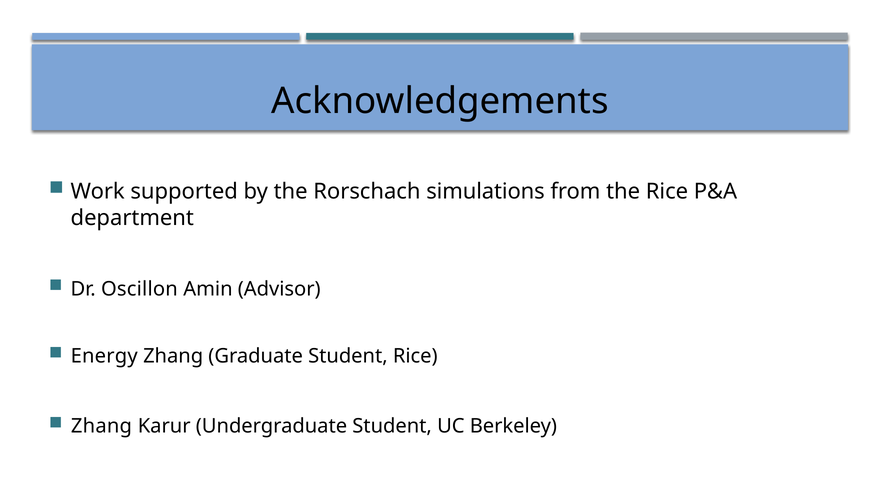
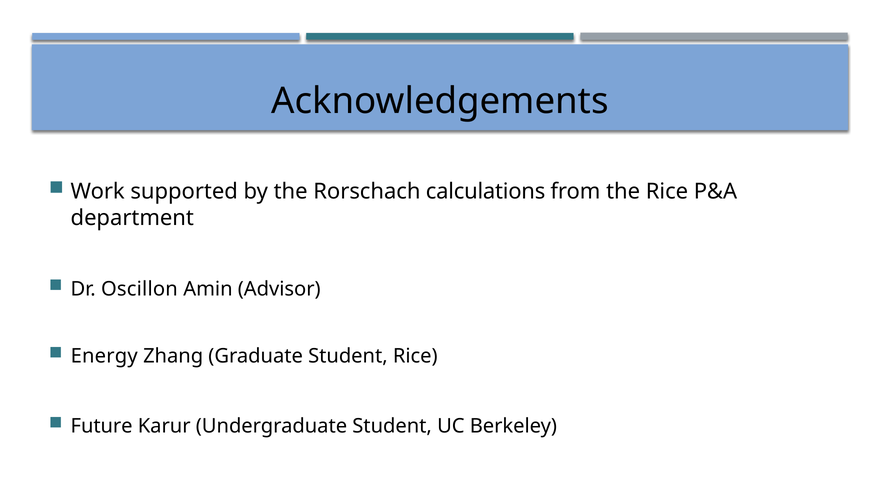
simulations: simulations -> calculations (486, 192)
Zhang: Zhang -> Future (102, 426)
